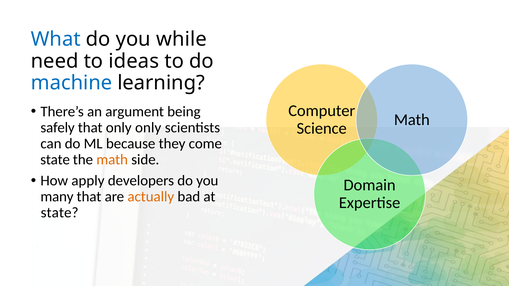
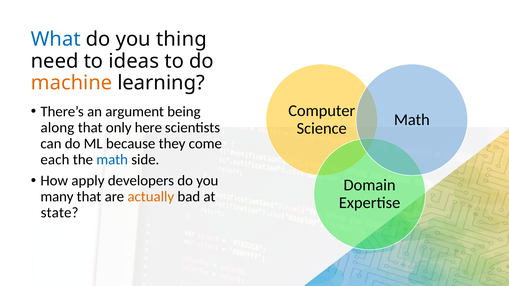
while: while -> thing (181, 39)
machine colour: blue -> orange (72, 83)
safely: safely -> along (57, 128)
only only: only -> here (148, 128)
state: state -> each (55, 160)
math colour: orange -> blue (112, 160)
